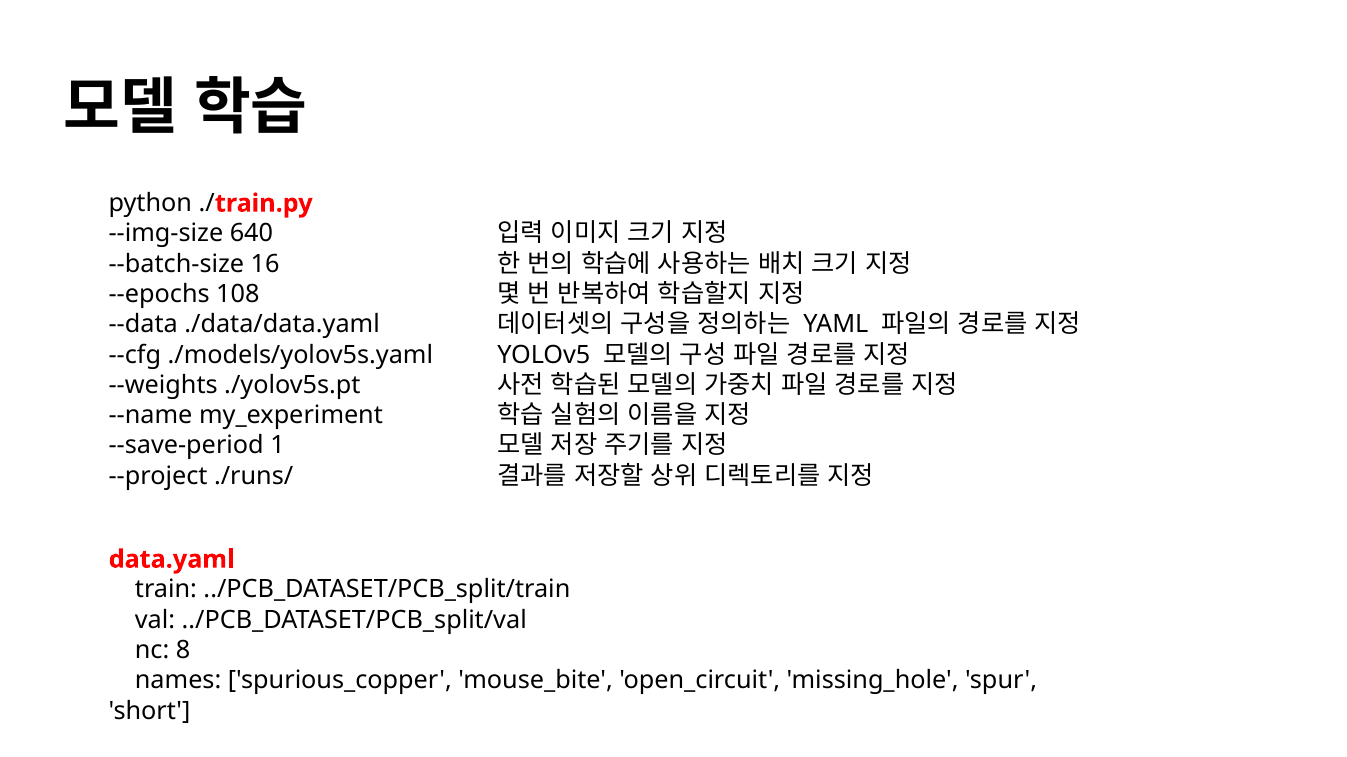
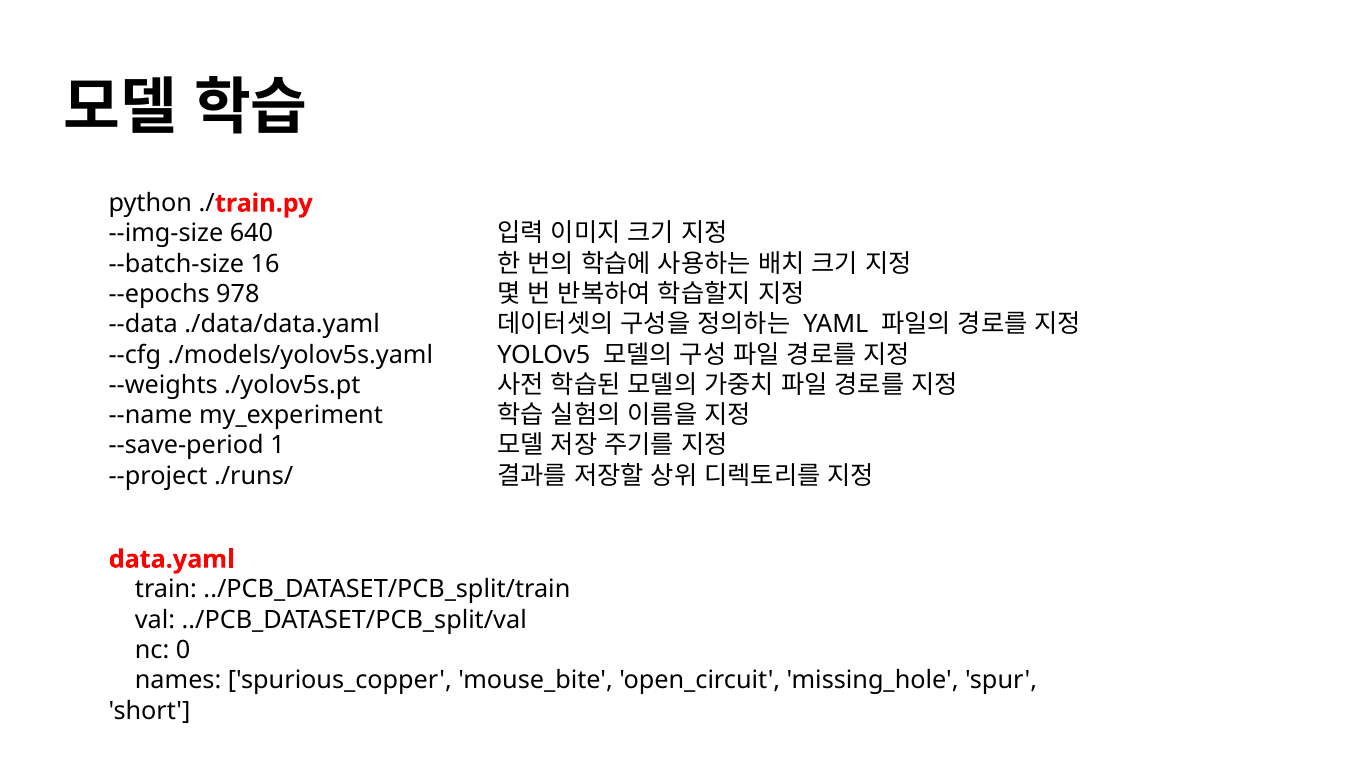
108: 108 -> 978 (238, 294)
8: 8 -> 0 (183, 651)
